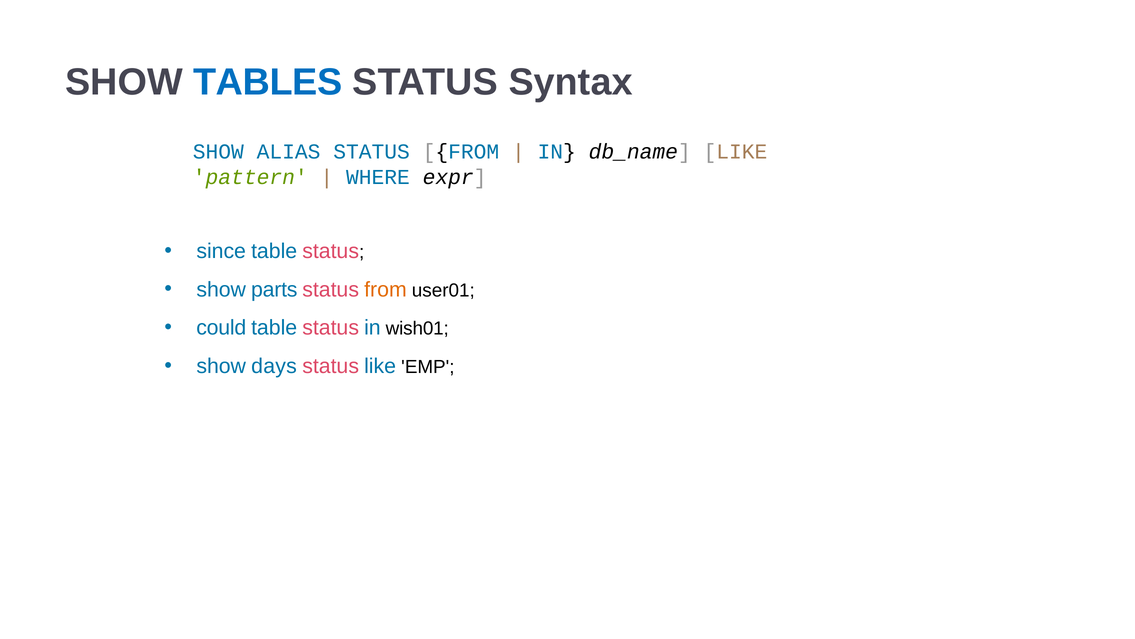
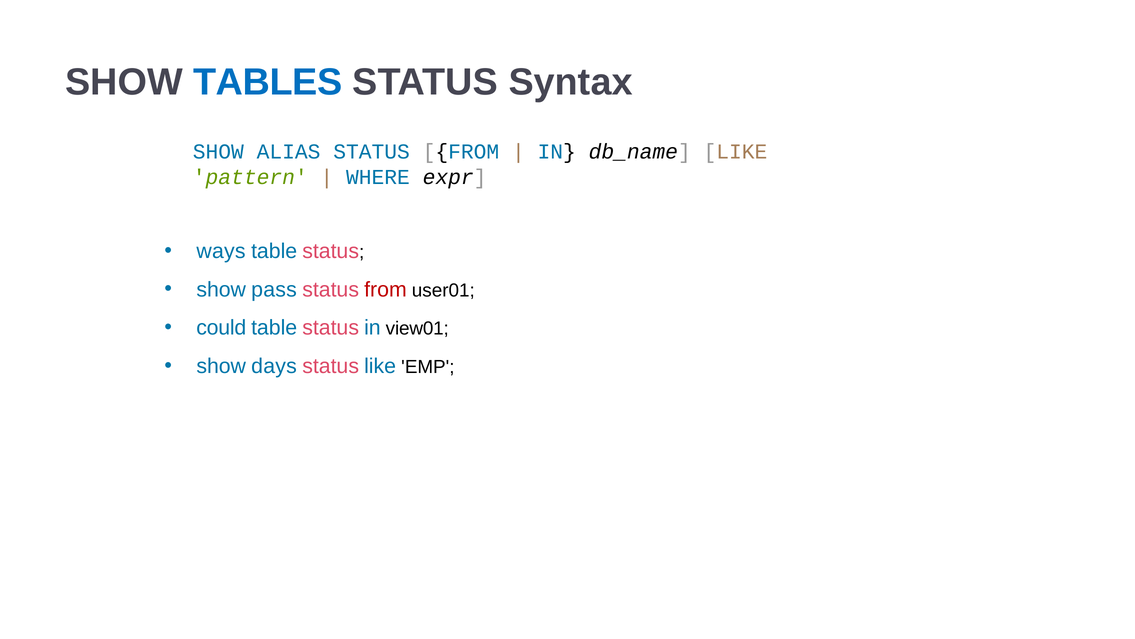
since: since -> ways (221, 251)
parts: parts -> pass (274, 289)
from colour: orange -> red (385, 289)
wish01: wish01 -> view01 (417, 328)
